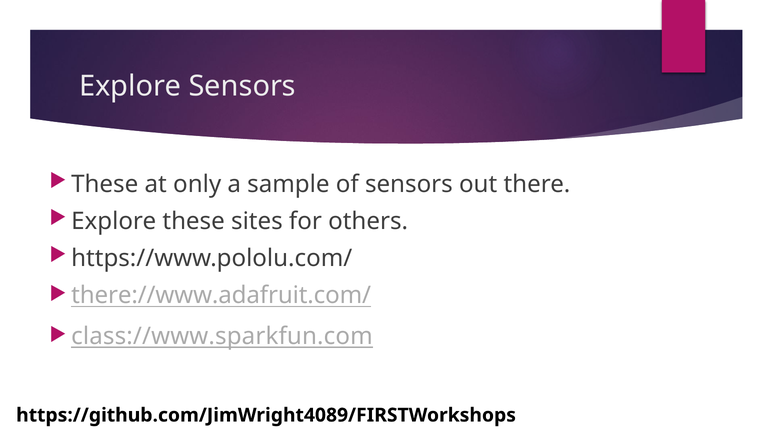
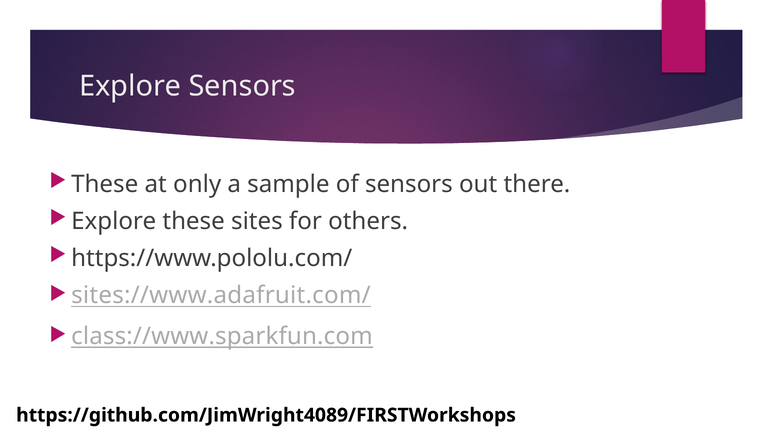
there://www.adafruit.com/: there://www.adafruit.com/ -> sites://www.adafruit.com/ (221, 295)
